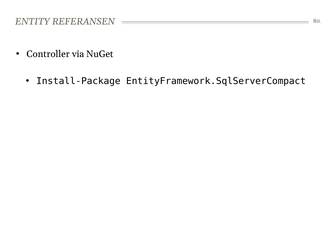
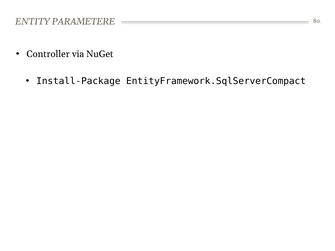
REFERANSEN: REFERANSEN -> PARAMETERE (84, 22)
